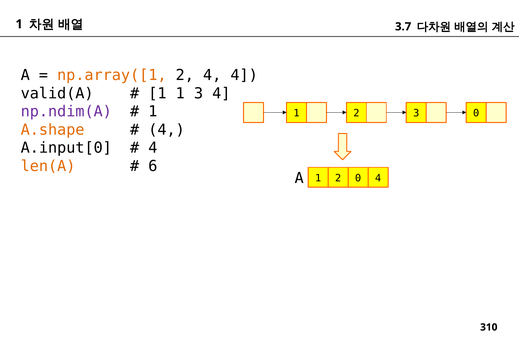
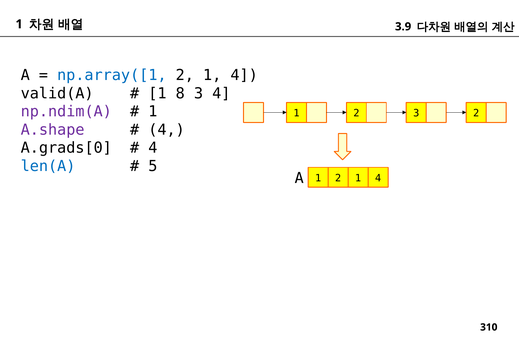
3.7: 3.7 -> 3.9 (403, 27)
np.array([1 colour: orange -> blue (112, 75)
4: 4 -> 1 (212, 75)
1 1: 1 -> 8 (180, 93)
3 0: 0 -> 2 (476, 113)
A.shape colour: orange -> purple (53, 130)
A.input[0: A.input[0 -> A.grads[0 (66, 148)
len(A colour: orange -> blue (48, 166)
6: 6 -> 5 (153, 166)
1 2 0: 0 -> 1 (358, 178)
